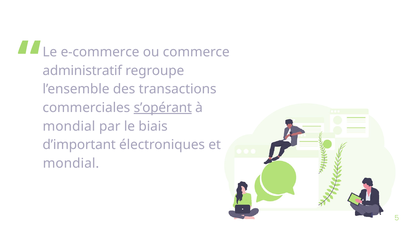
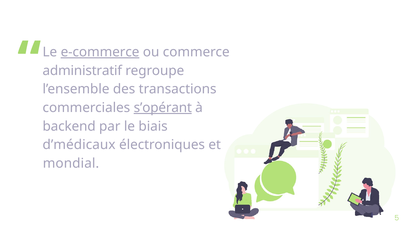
e-commerce underline: none -> present (100, 52)
mondial: mondial -> backend (69, 126)
d’important: d’important -> d’médicaux (79, 145)
